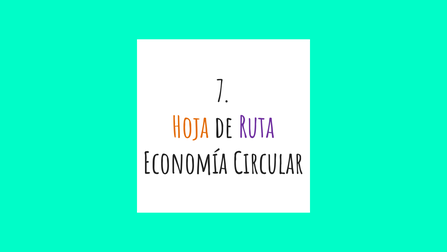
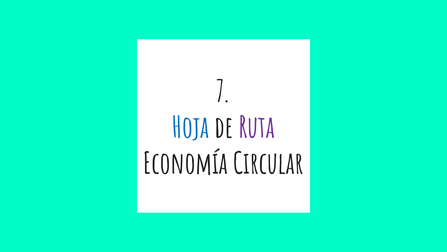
Hoja colour: orange -> blue (191, 128)
